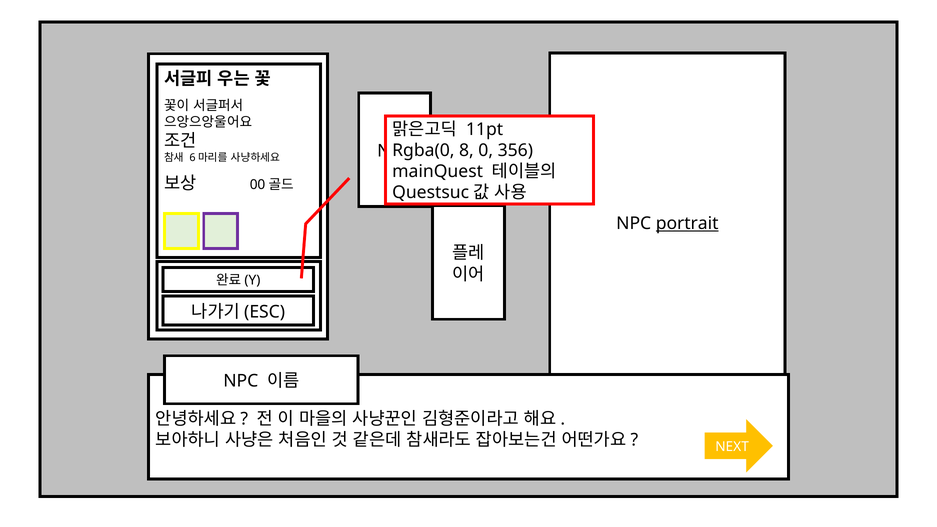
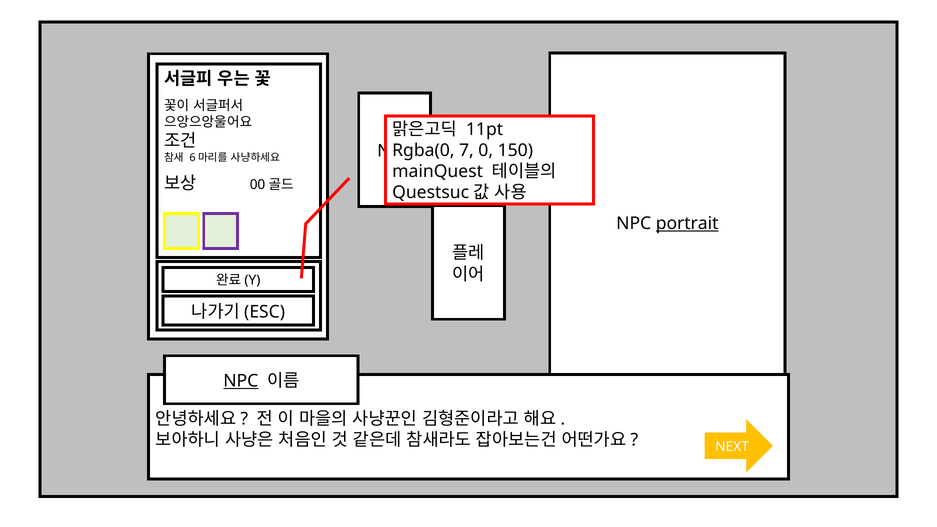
8: 8 -> 7 (466, 151)
356: 356 -> 150 (515, 151)
NPC underline: none -> present (241, 381)
